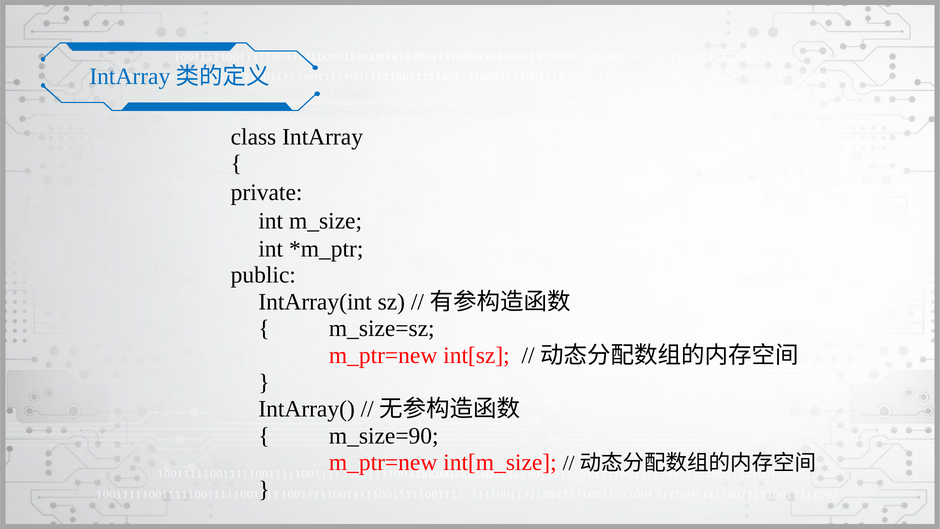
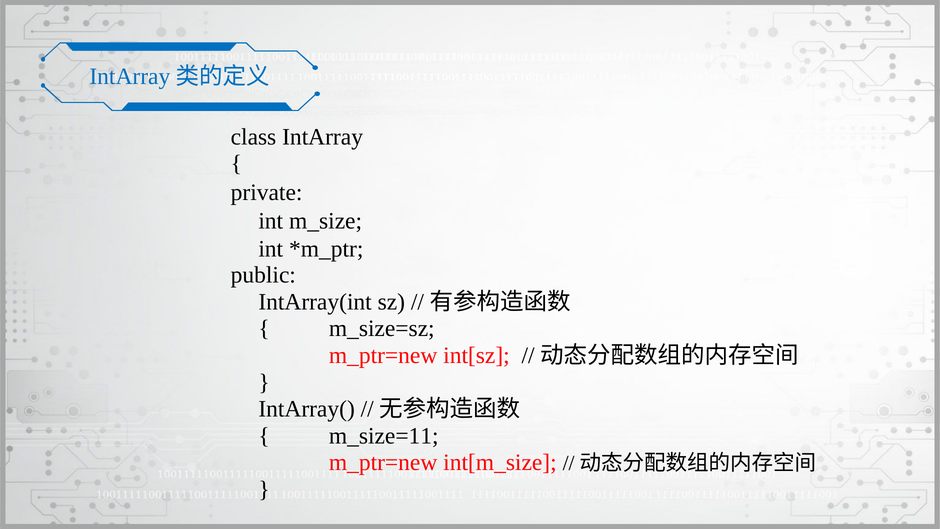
m_size=90: m_size=90 -> m_size=11 (384, 436)
